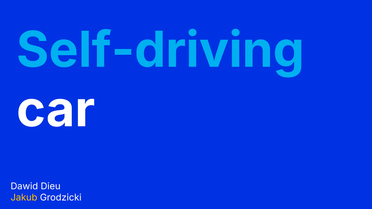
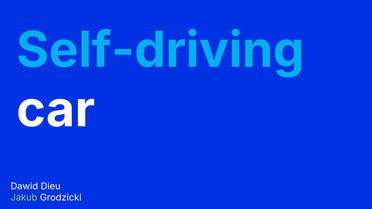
Jakub colour: yellow -> light green (24, 198)
